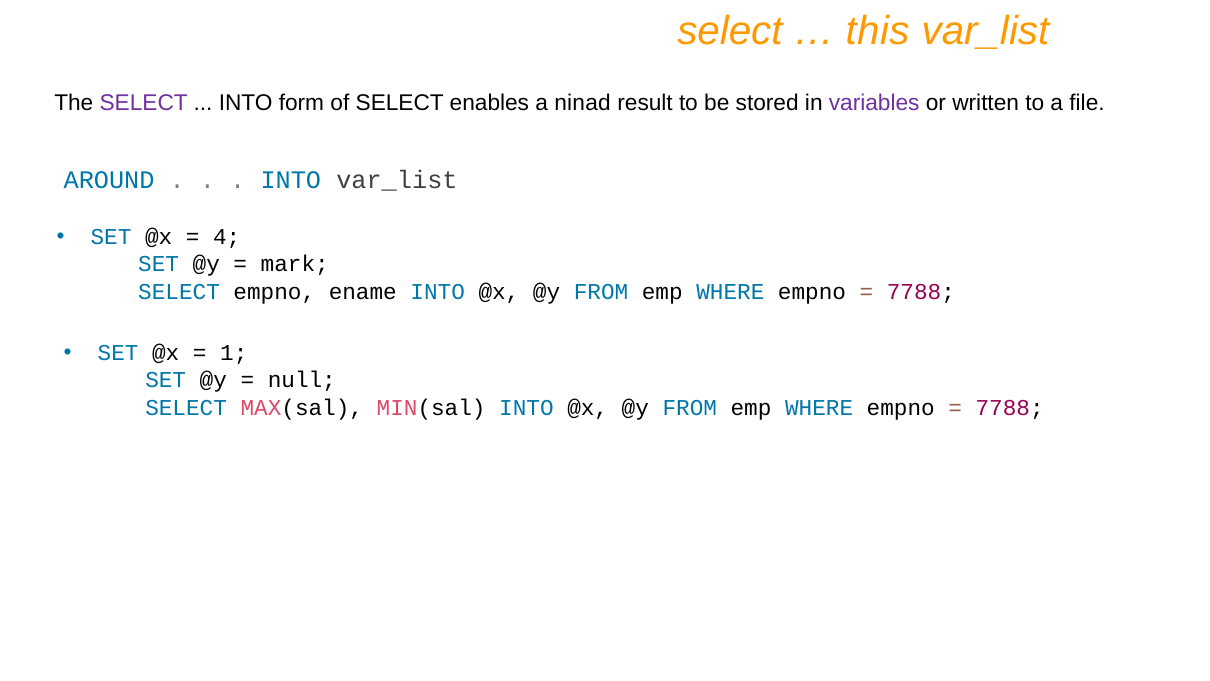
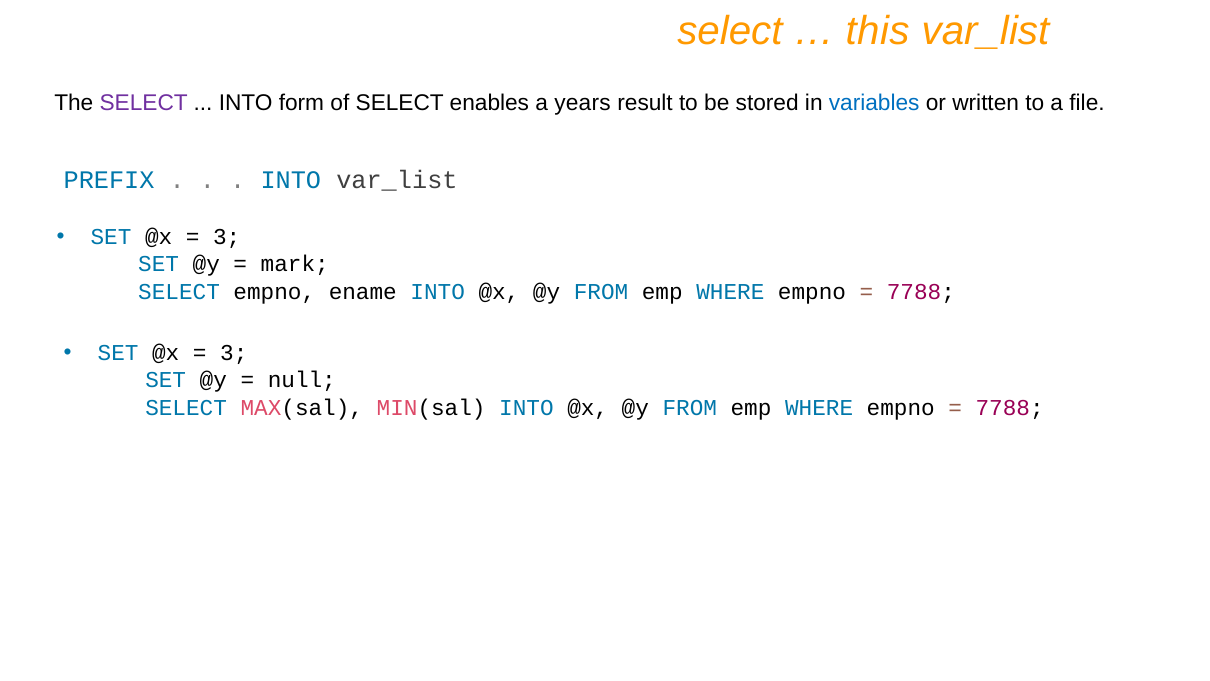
ninad: ninad -> years (583, 103)
variables colour: purple -> blue (874, 103)
AROUND: AROUND -> PREFIX (109, 180)
4: 4 -> 3 (227, 237)
1: 1 -> 3 (234, 353)
